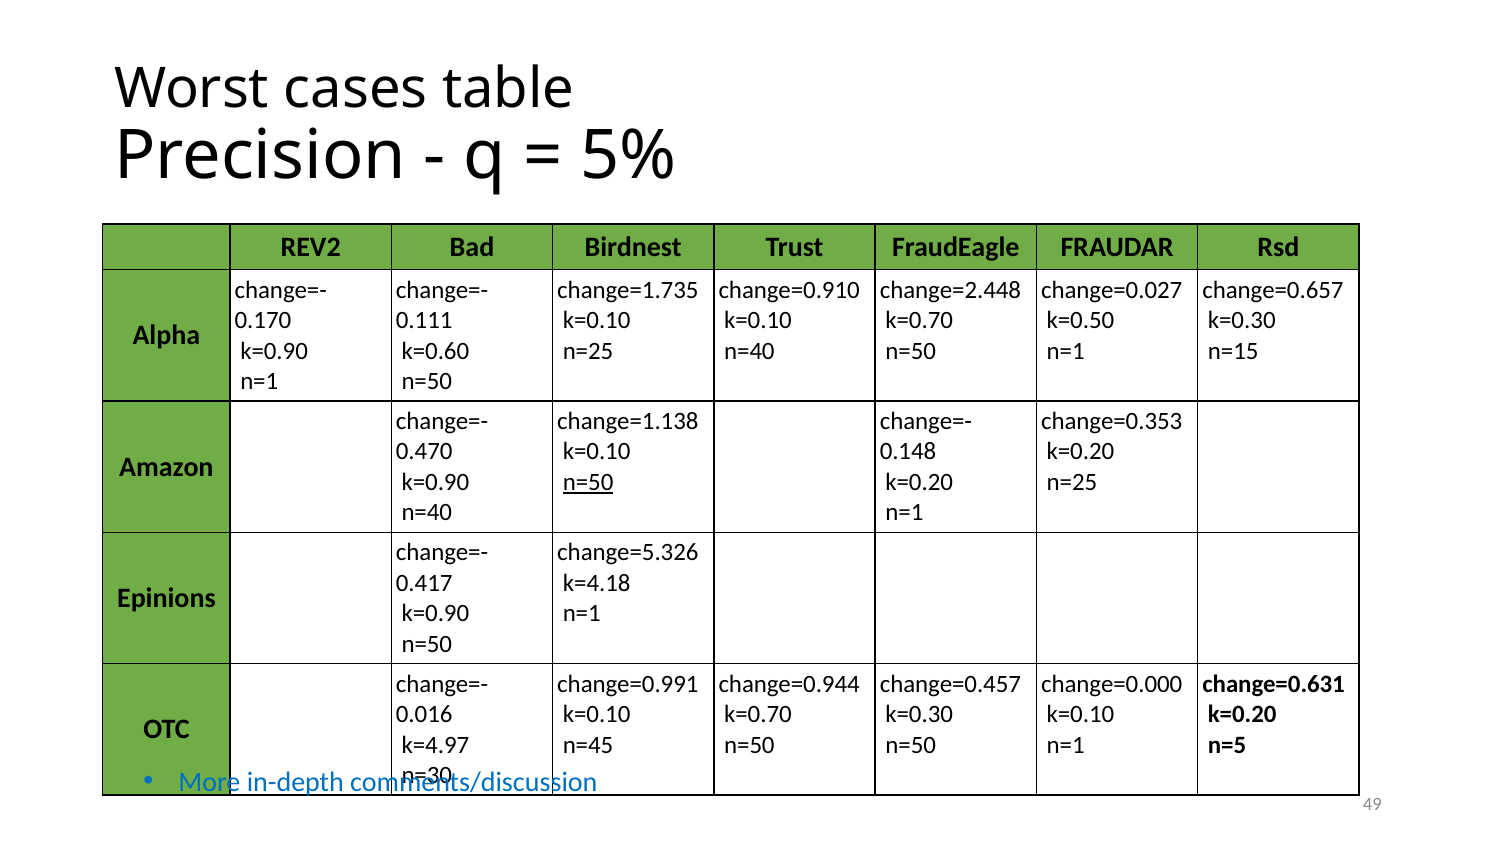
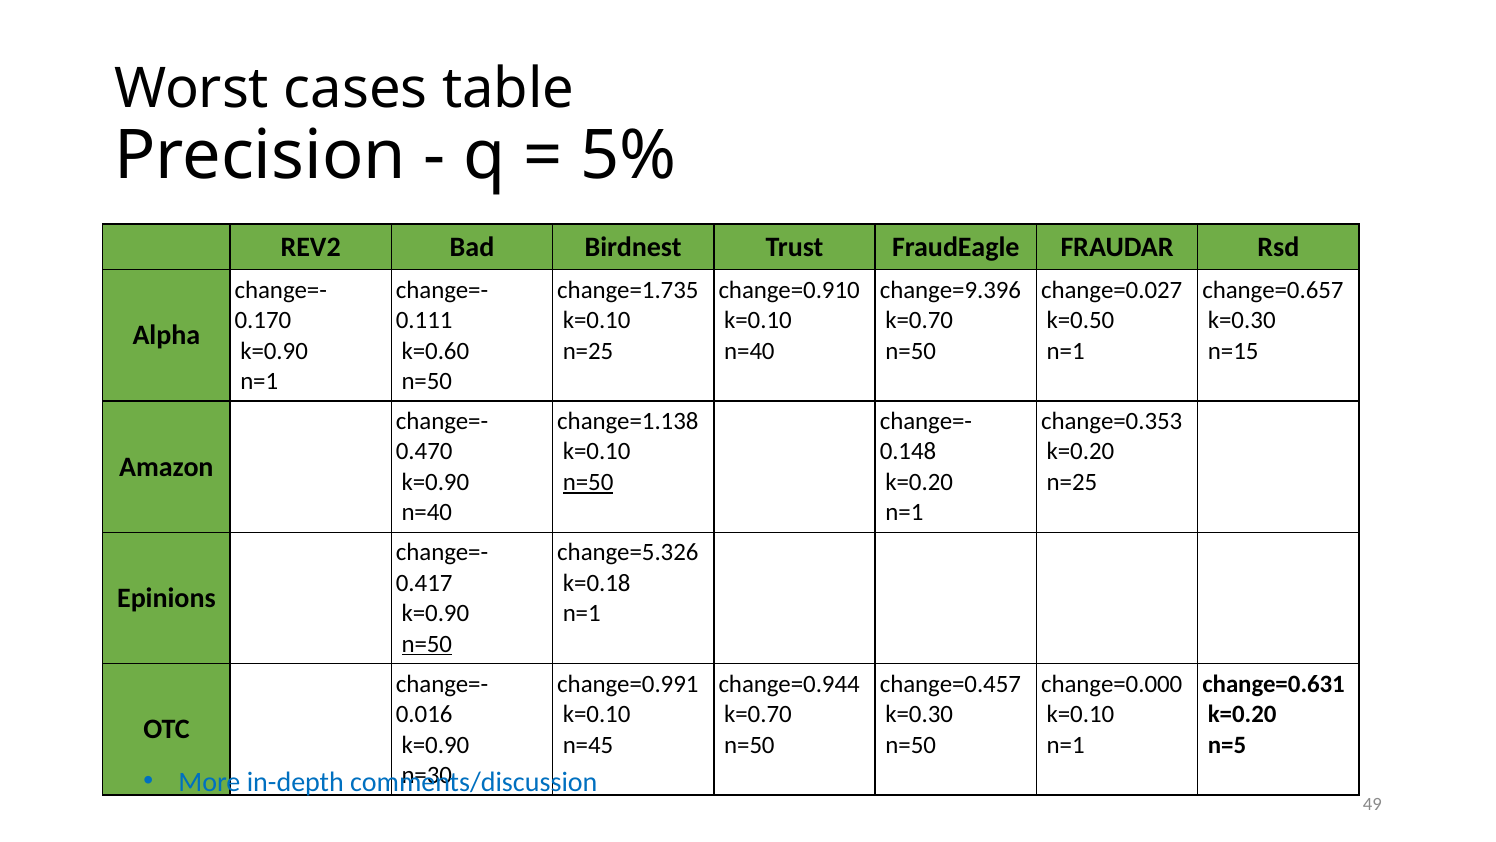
change=2.448: change=2.448 -> change=9.396 (950, 290)
k=4.18: k=4.18 -> k=0.18 (597, 583)
n=50 underline: none -> present (427, 644)
k=4.97: k=4.97 -> k=0.90 (435, 744)
